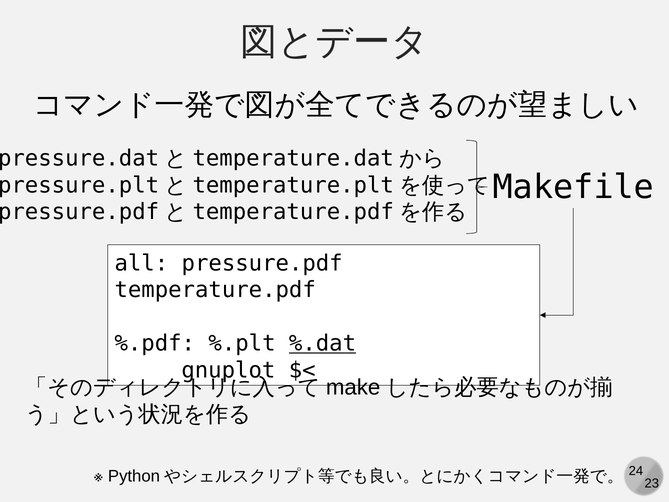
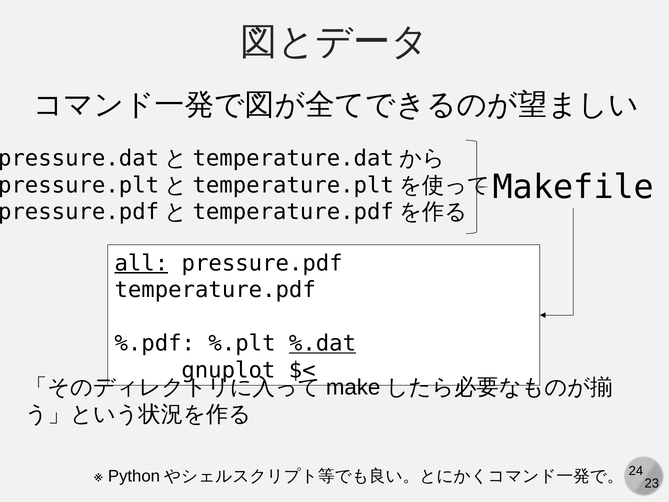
all underline: none -> present (141, 263)
